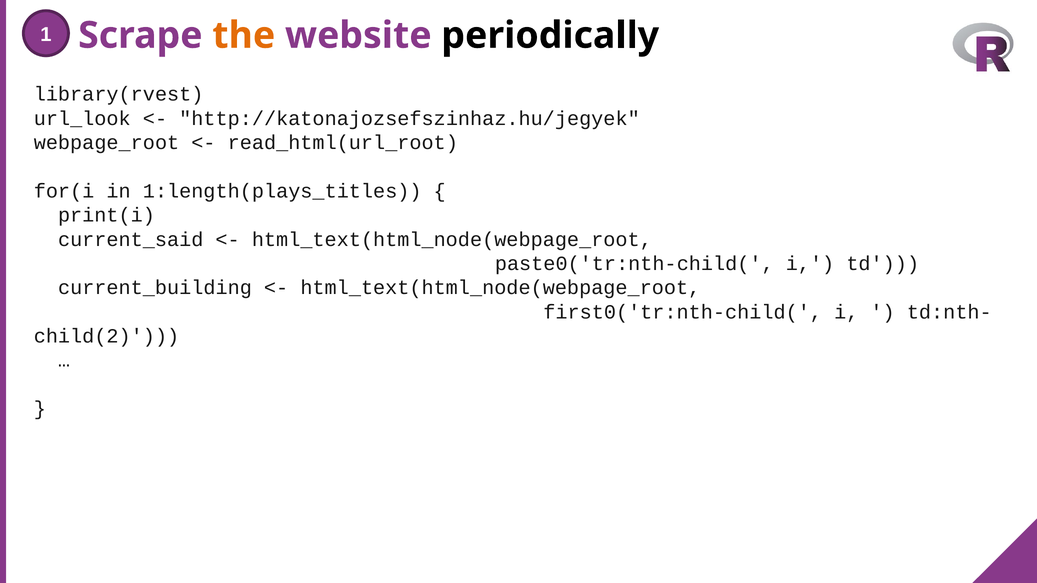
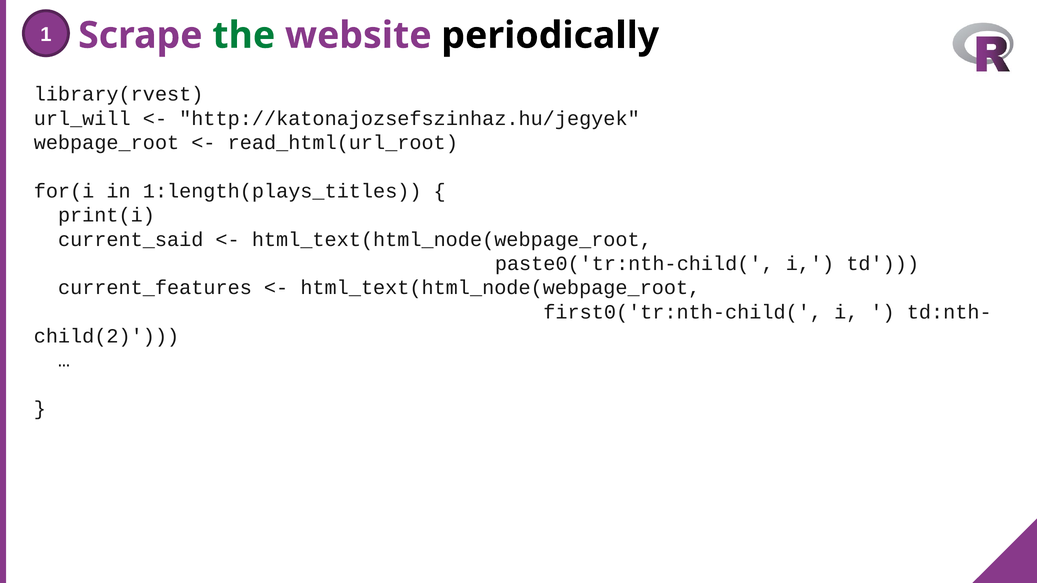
the colour: orange -> green (244, 35)
url_look: url_look -> url_will (82, 118)
current_building: current_building -> current_features (155, 288)
